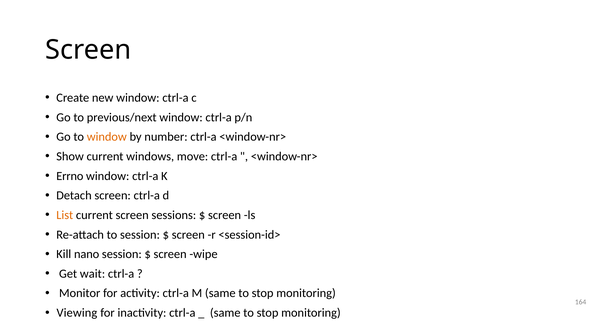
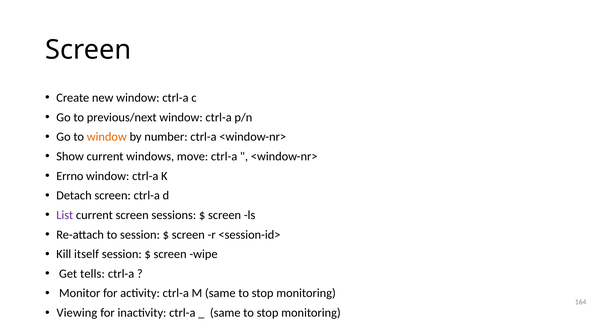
List colour: orange -> purple (65, 215)
nano: nano -> itself (87, 254)
wait: wait -> tells (92, 273)
